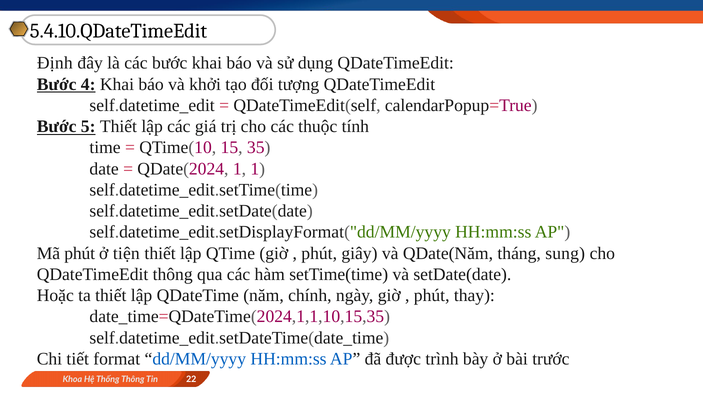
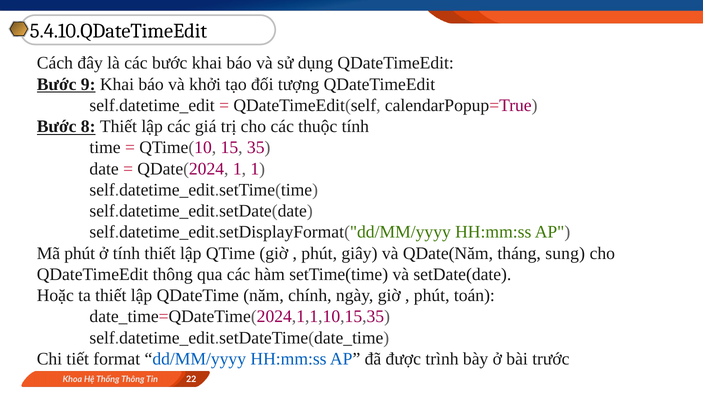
Định: Định -> Cách (55, 63)
4: 4 -> 9 (88, 84)
5: 5 -> 8 (88, 126)
ở tiện: tiện -> tính (126, 253)
thay: thay -> toán (474, 295)
